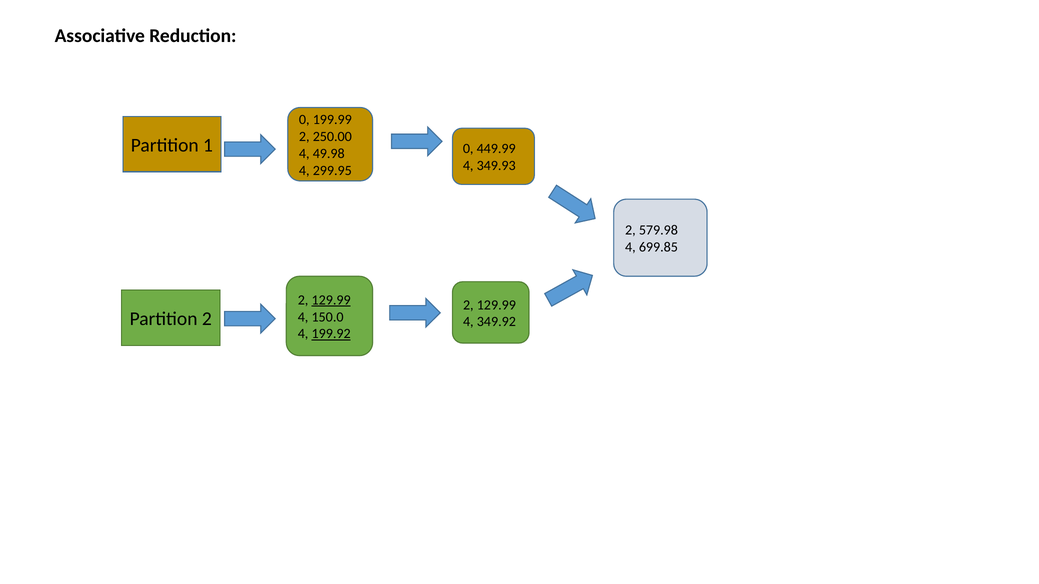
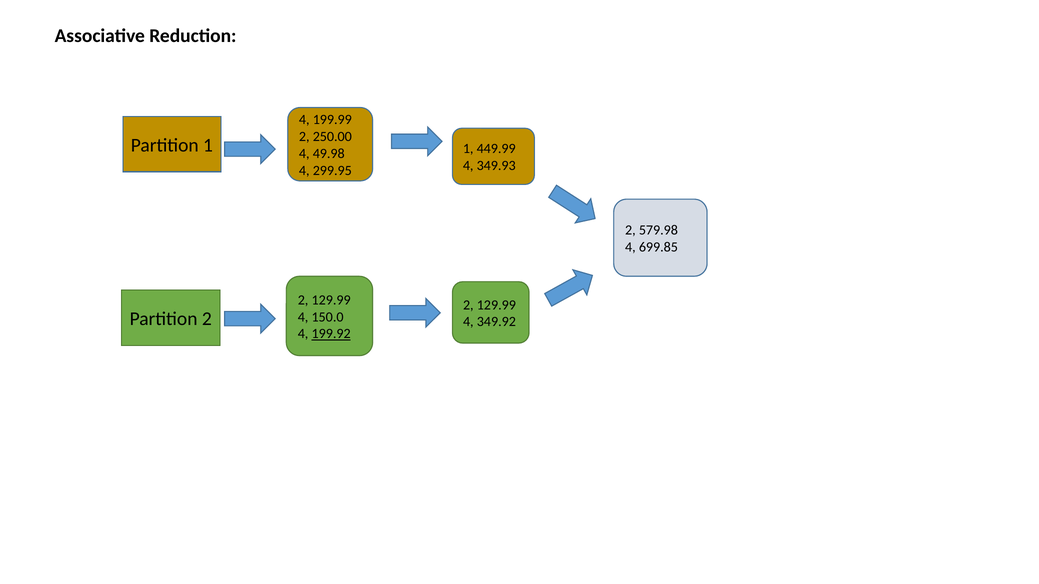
0: 0 -> 4 (304, 120)
0: 0 -> 1 (468, 149)
129.99 underline: present -> none (331, 300)
